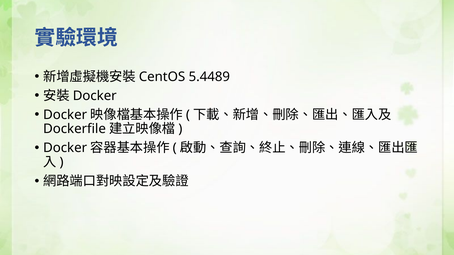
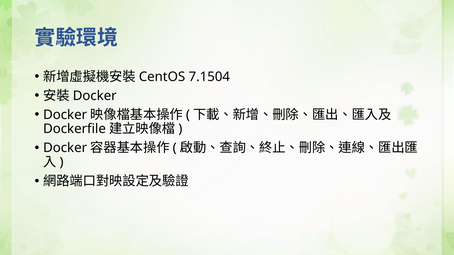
5.4489: 5.4489 -> 7.1504 (209, 77)
